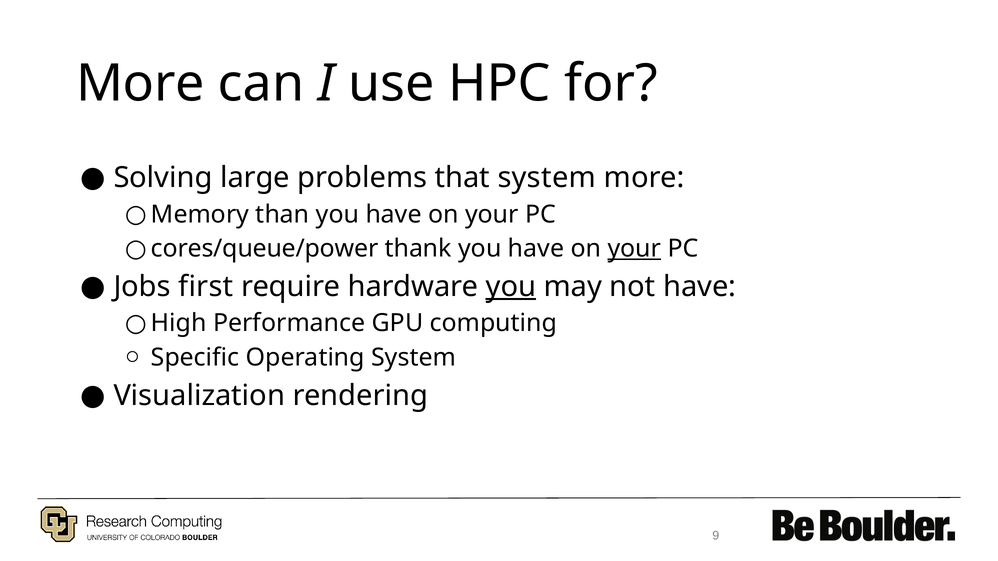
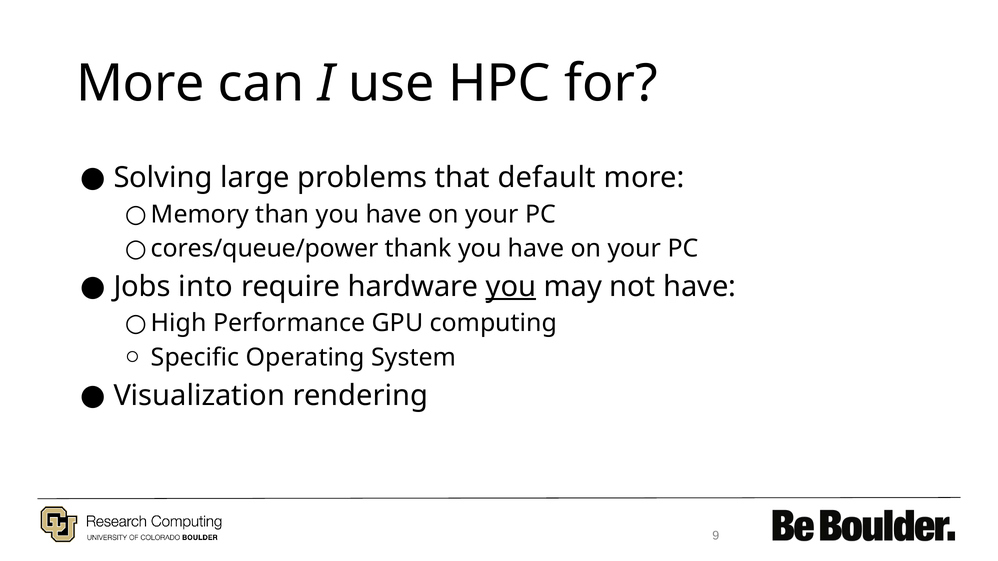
that system: system -> default (547, 178)
your underline: present -> none (634, 249)
first: first -> into (206, 287)
